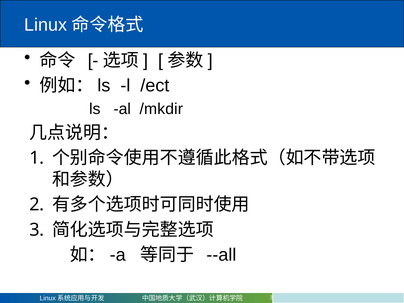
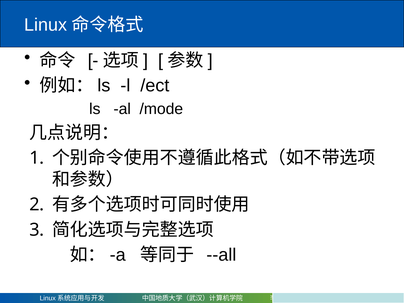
/mkdir: /mkdir -> /mode (161, 109)
